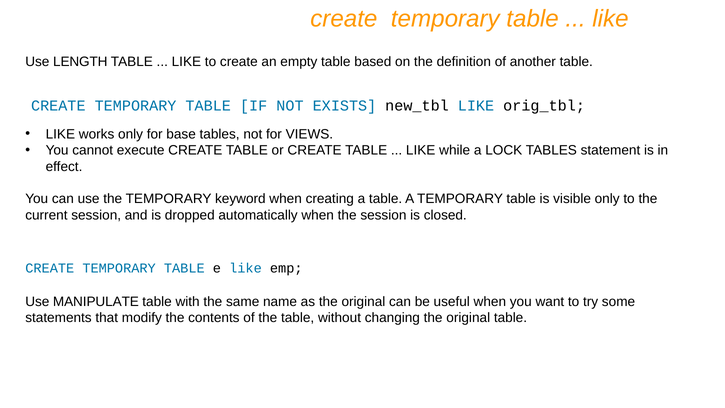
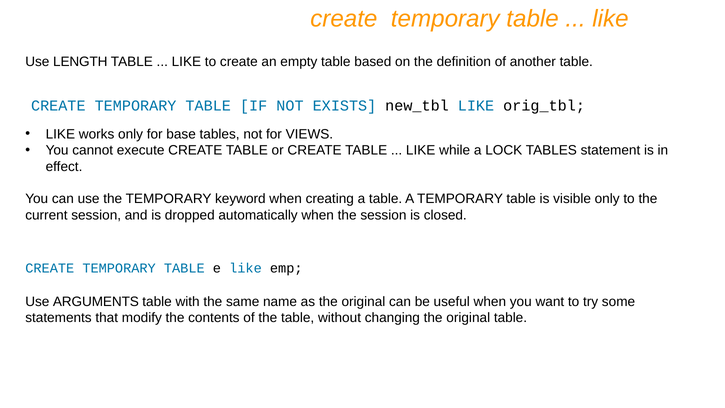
MANIPULATE: MANIPULATE -> ARGUMENTS (96, 301)
